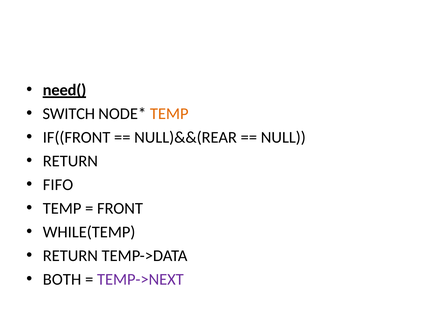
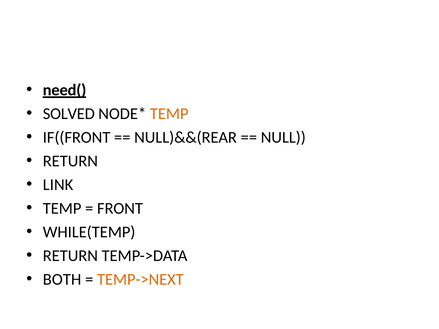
SWITCH: SWITCH -> SOLVED (69, 114)
FIFO: FIFO -> LINK (58, 185)
TEMP->NEXT colour: purple -> orange (140, 279)
